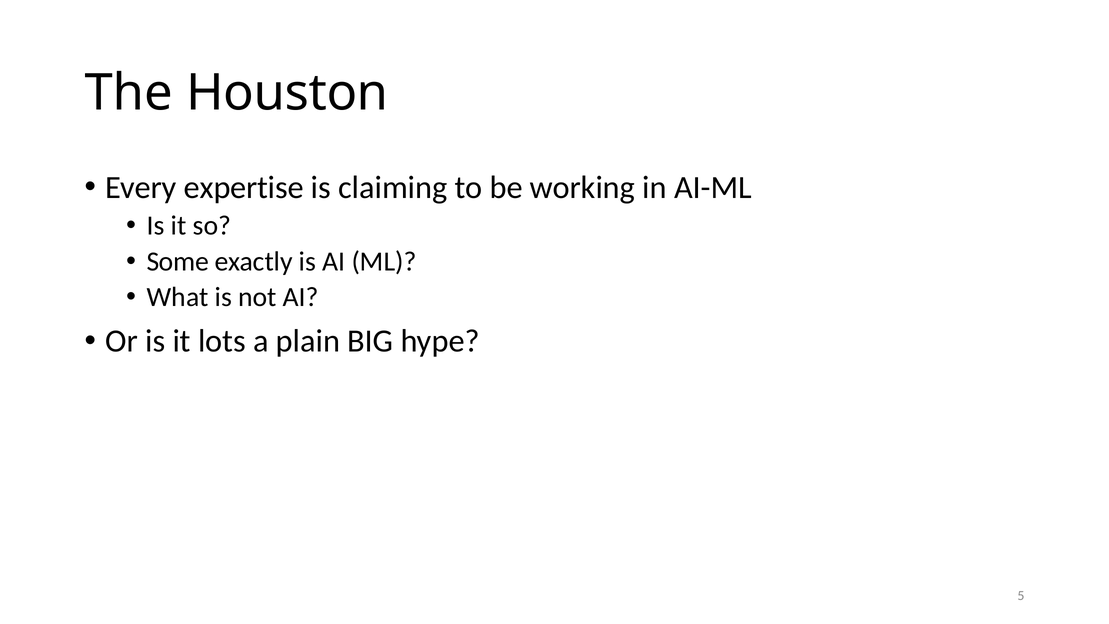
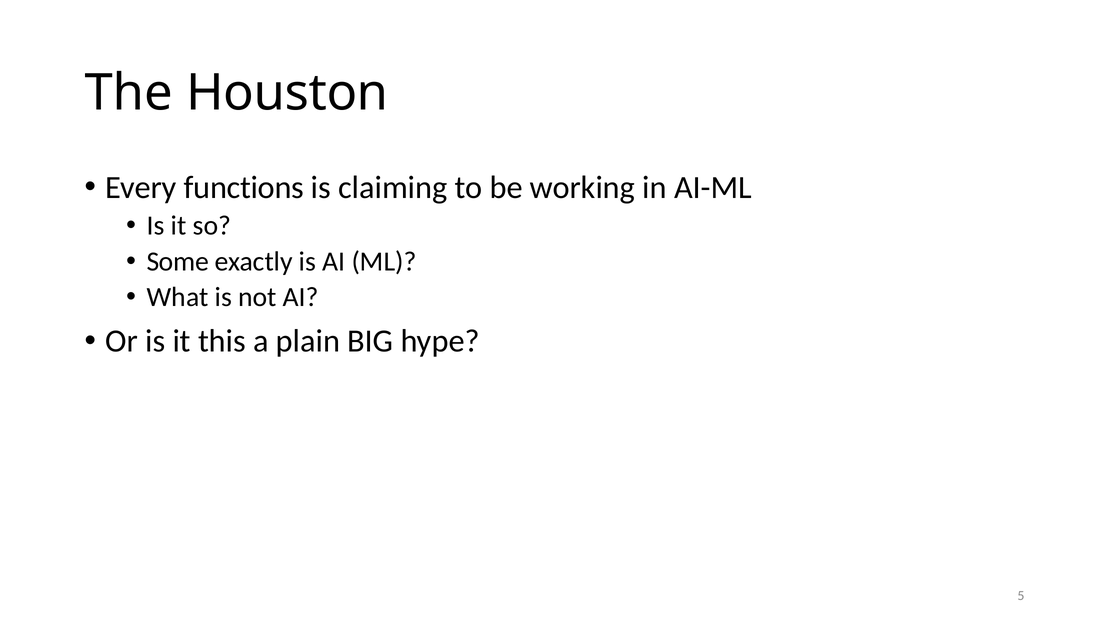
expertise: expertise -> functions (244, 188)
lots: lots -> this (222, 341)
